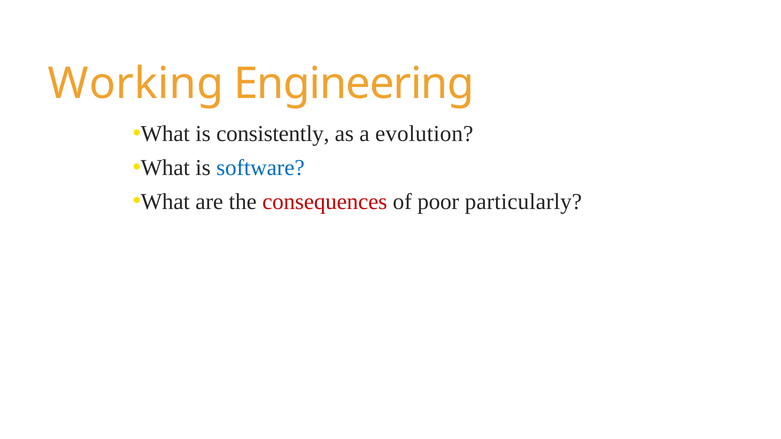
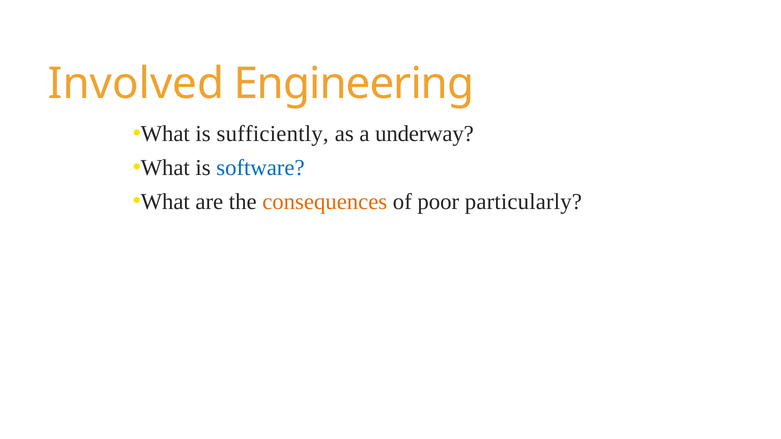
Working: Working -> Involved (136, 84)
consistently: consistently -> sufficiently (273, 134)
evolution: evolution -> underway (424, 134)
consequences colour: red -> orange (325, 202)
